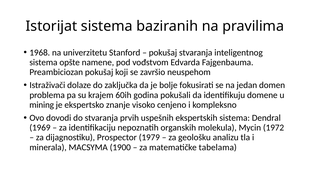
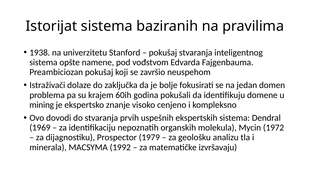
1968: 1968 -> 1938 (40, 52)
1900: 1900 -> 1992 (120, 147)
tabelama: tabelama -> izvršavaju (218, 147)
